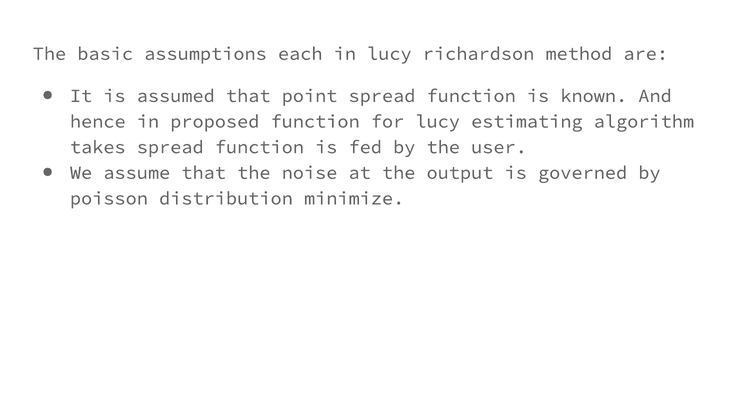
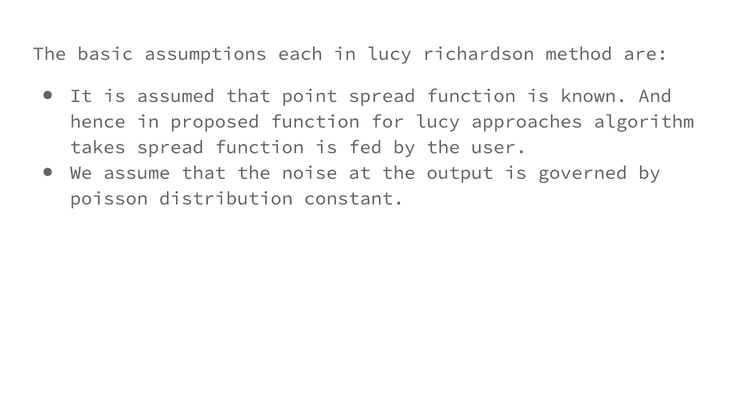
estimating: estimating -> approaches (527, 121)
minimize: minimize -> constant (354, 198)
